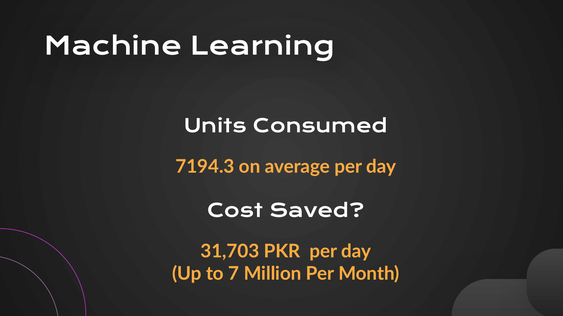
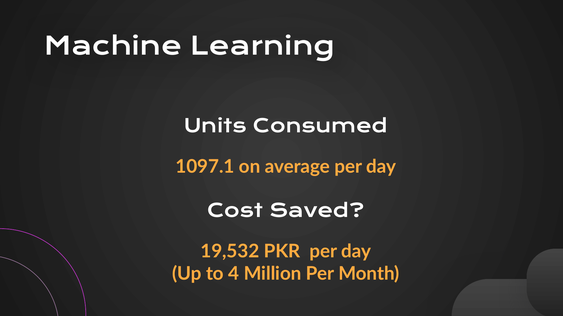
7194.3: 7194.3 -> 1097.1 (205, 167)
31,703: 31,703 -> 19,532 (230, 252)
7: 7 -> 4 (234, 274)
